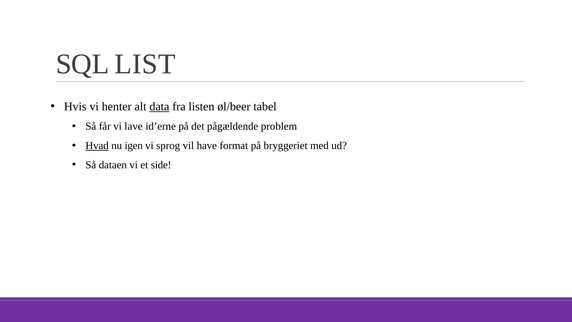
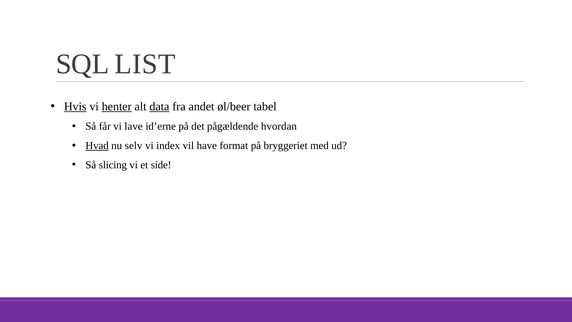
Hvis underline: none -> present (75, 106)
henter underline: none -> present (117, 106)
listen: listen -> andet (201, 106)
problem: problem -> hvordan (279, 126)
igen: igen -> selv (134, 146)
sprog: sprog -> index (168, 146)
dataen: dataen -> slicing (113, 165)
